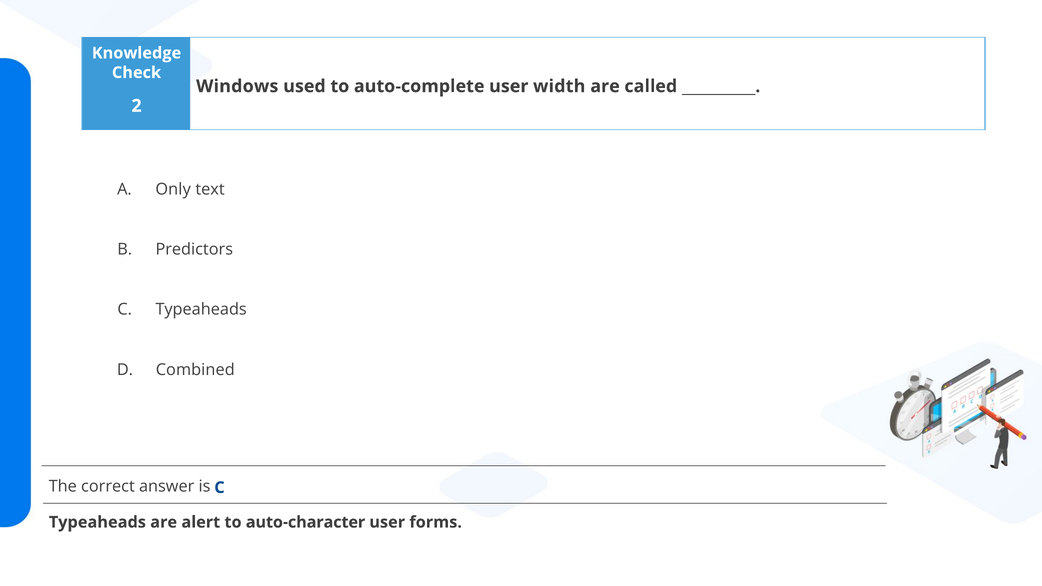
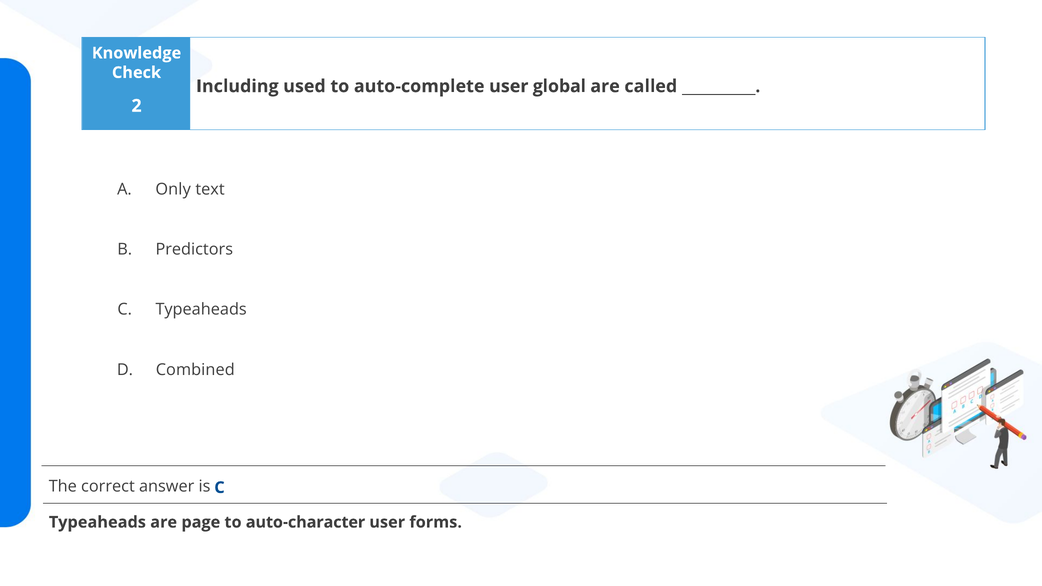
Windows: Windows -> Including (237, 86)
width: width -> global (559, 86)
alert: alert -> page (201, 522)
